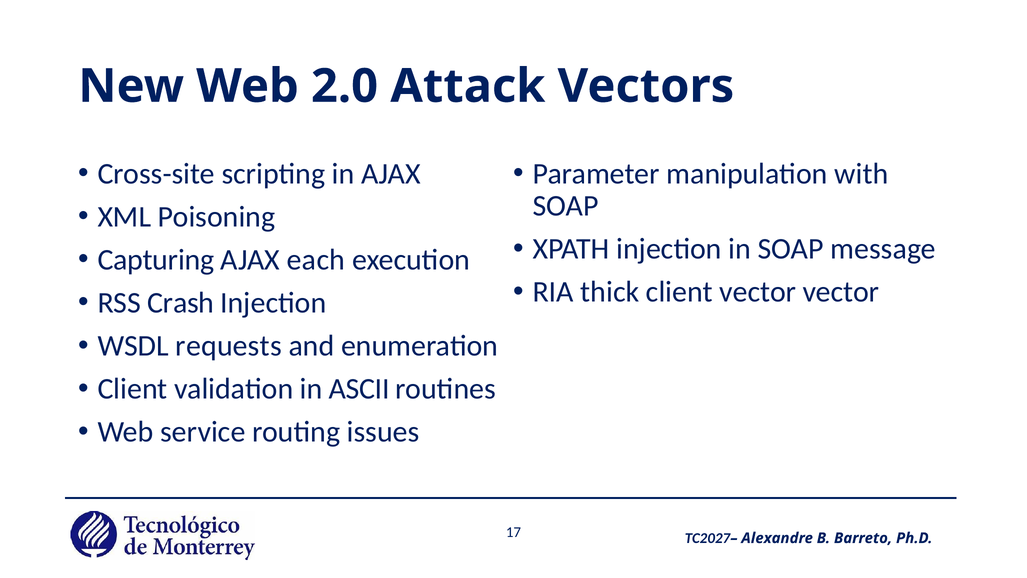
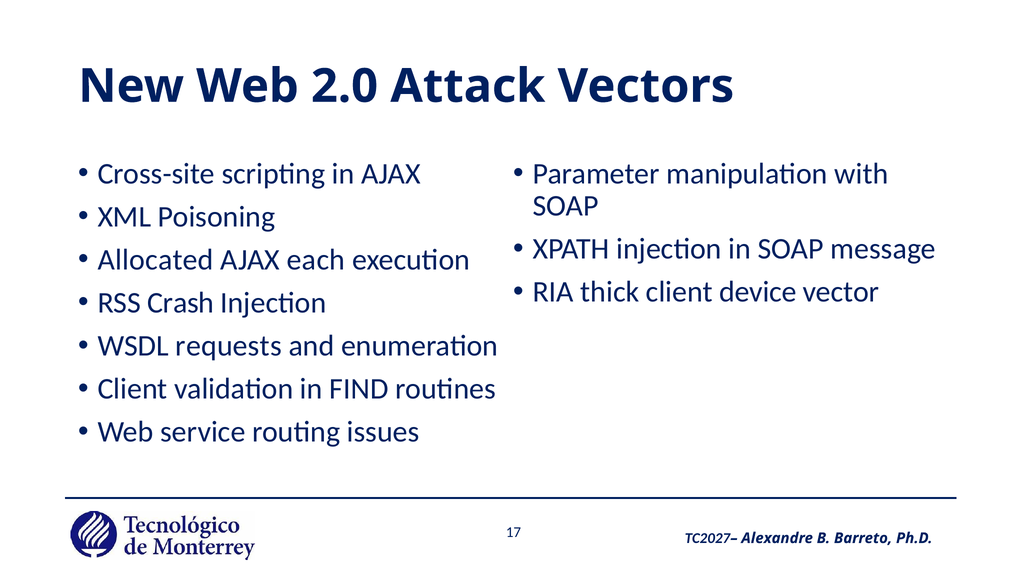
Capturing: Capturing -> Allocated (156, 260)
client vector: vector -> device (758, 292)
ASCII: ASCII -> FIND (359, 389)
